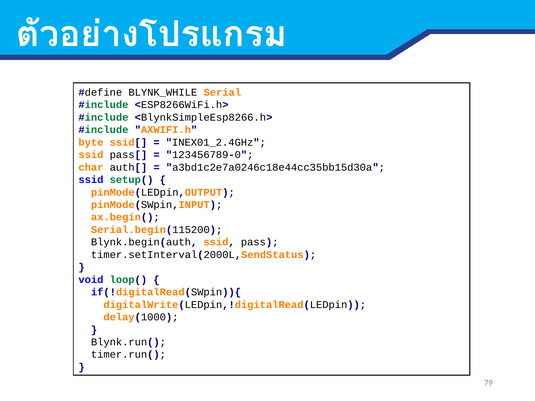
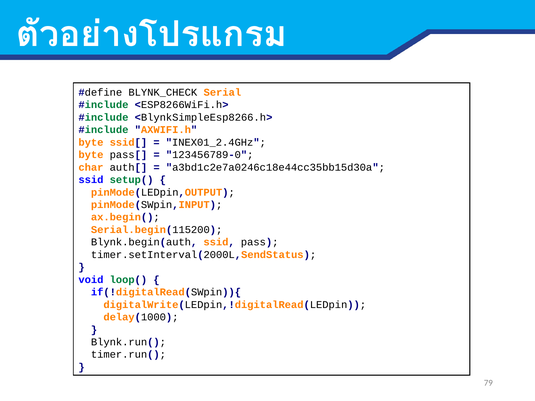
BLYNK_WHILE: BLYNK_WHILE -> BLYNK_CHECK (163, 92)
ssid: ssid -> byte (91, 155)
